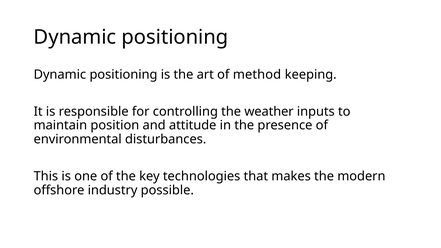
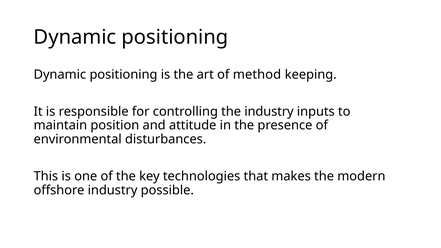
the weather: weather -> industry (269, 112)
